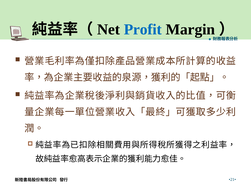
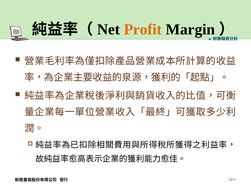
Profit colour: blue -> orange (143, 30)
